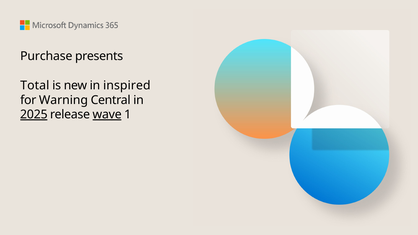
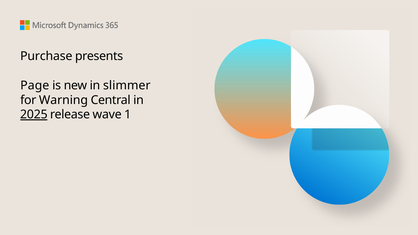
Total: Total -> Page (35, 85)
inspired: inspired -> slimmer (127, 85)
wave underline: present -> none (107, 115)
